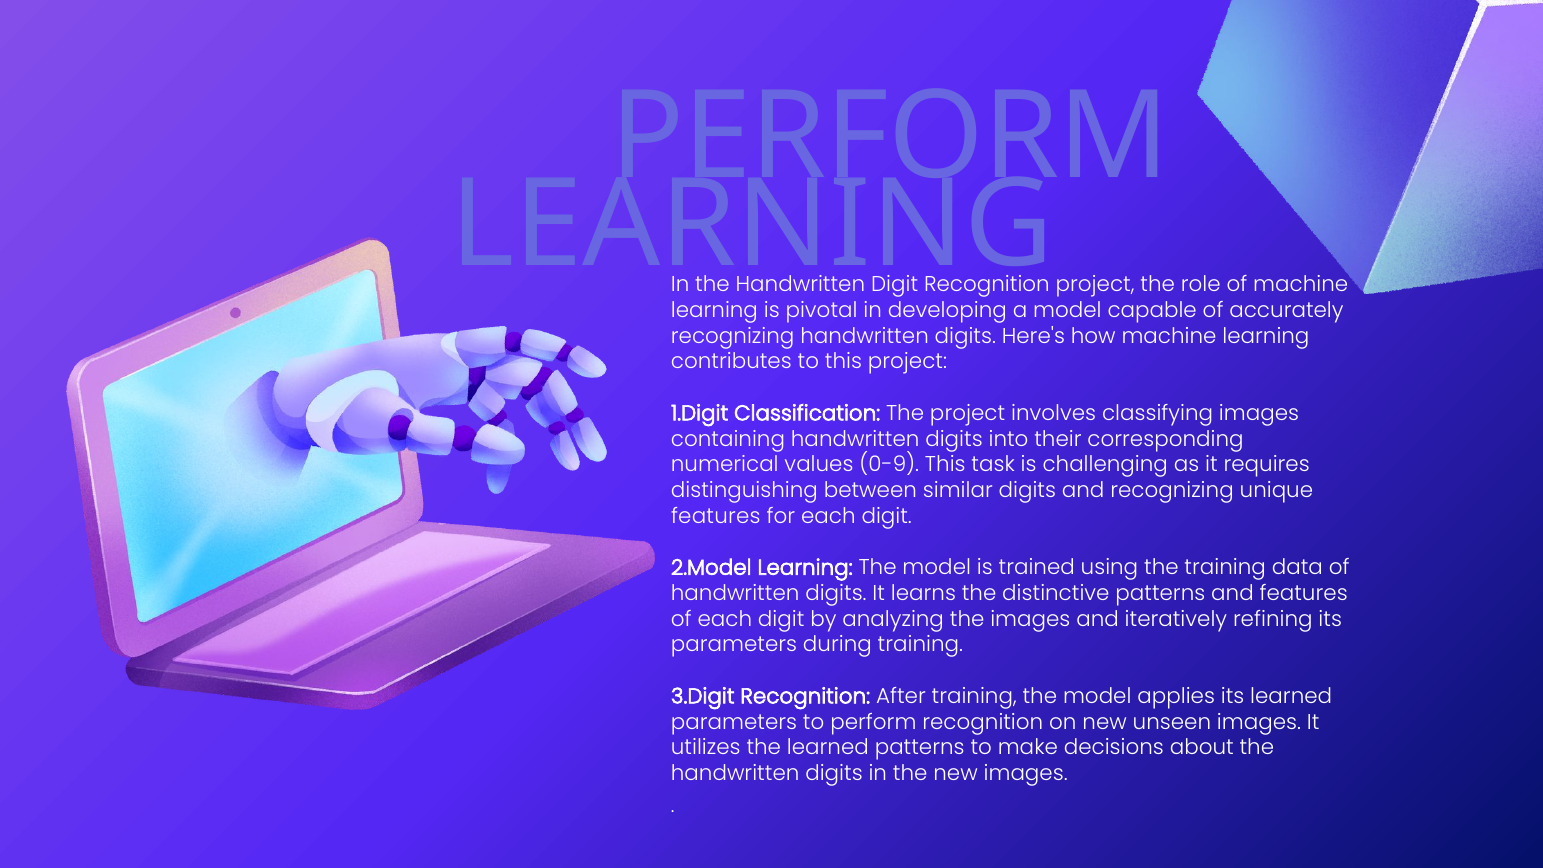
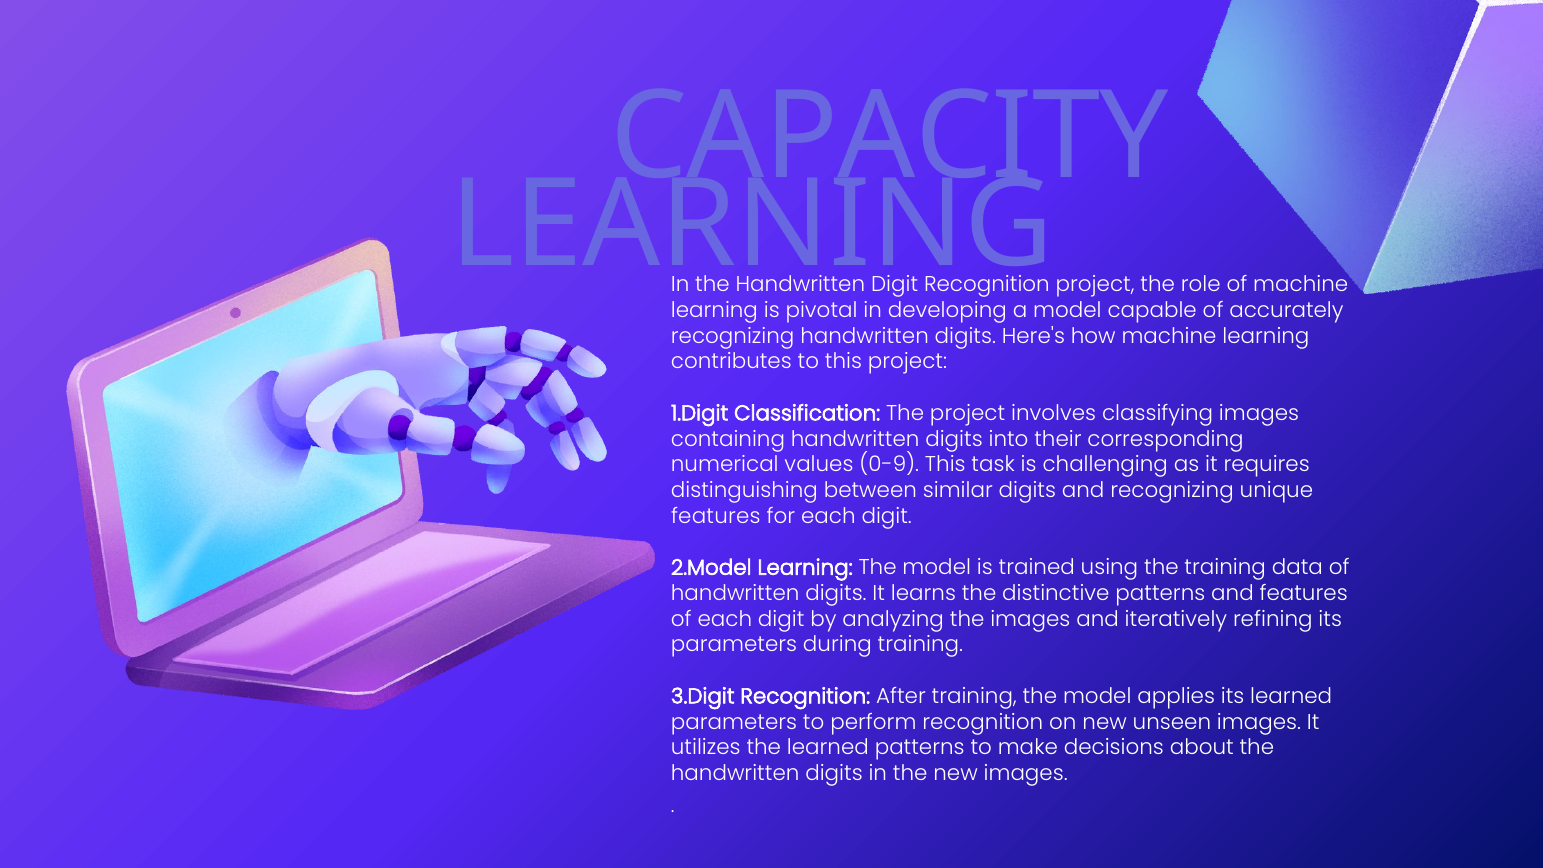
PERFORM: PERFORM -> CAPACITY (890, 137)
